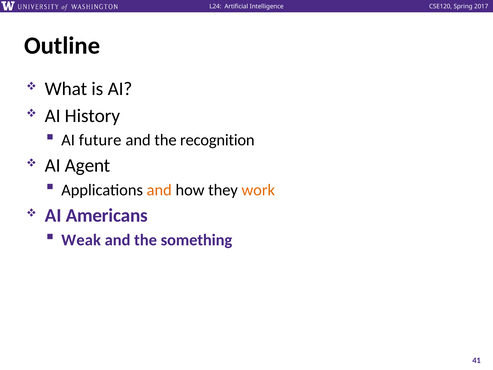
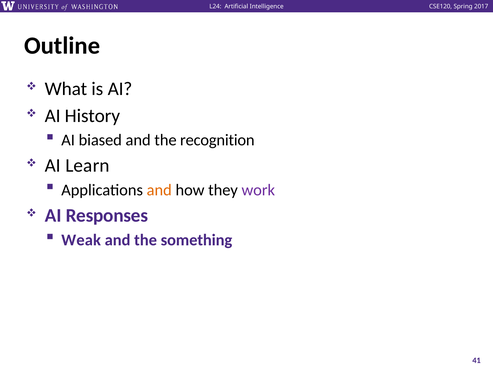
future: future -> biased (100, 140)
Agent: Agent -> Learn (88, 165)
work colour: orange -> purple (258, 190)
Americans: Americans -> Responses (107, 215)
